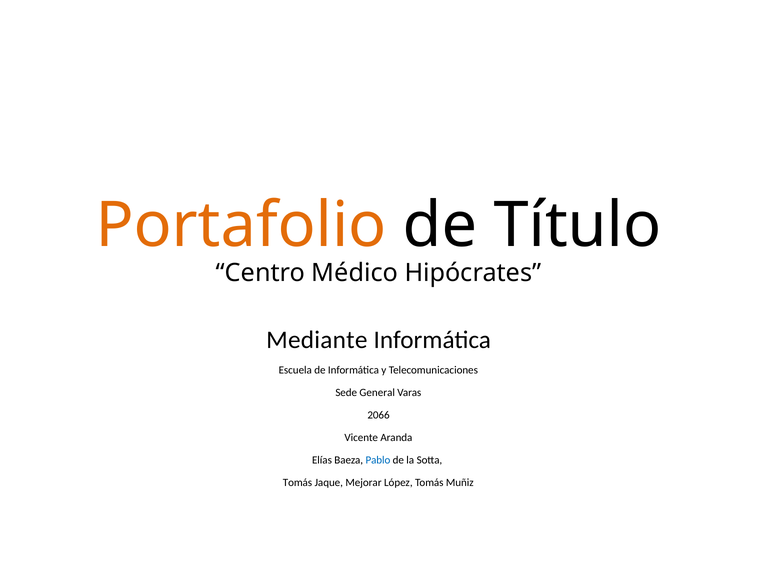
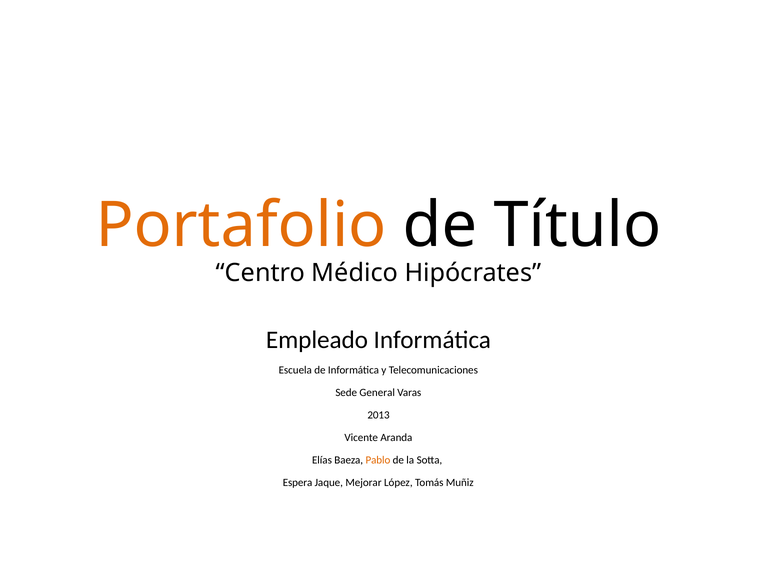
Mediante: Mediante -> Empleado (317, 340)
2066: 2066 -> 2013 (379, 415)
Pablo colour: blue -> orange (378, 460)
Tomás: Tomás -> Espera (298, 482)
